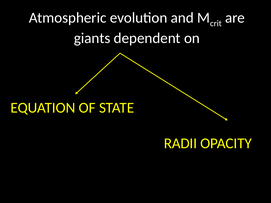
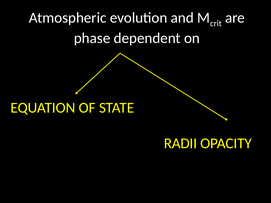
giants: giants -> phase (92, 38)
